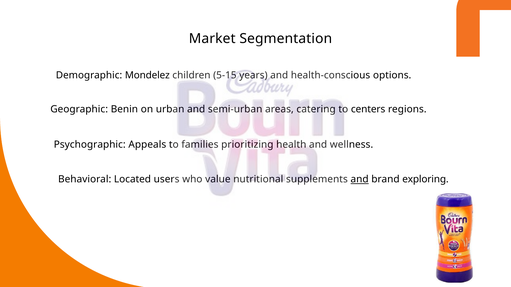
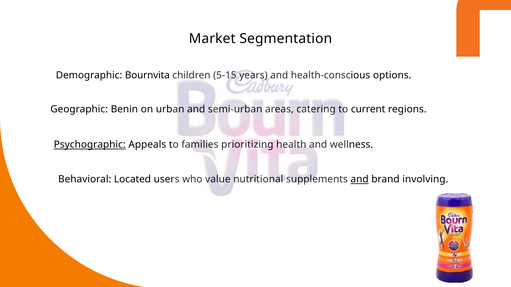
Mondelez: Mondelez -> Bournvita (147, 75)
centers: centers -> current (368, 110)
Psychographic underline: none -> present (90, 145)
exploring: exploring -> involving (425, 180)
